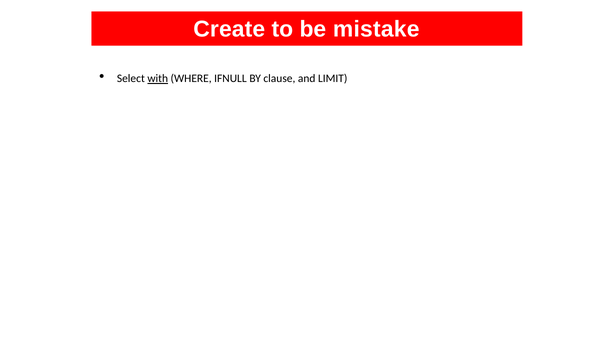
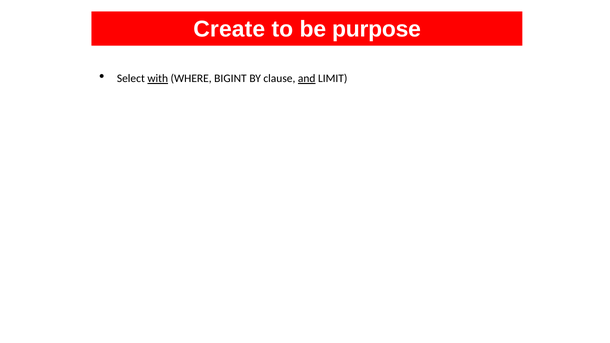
mistake: mistake -> purpose (376, 29)
IFNULL: IFNULL -> BIGINT (230, 79)
and underline: none -> present (307, 79)
